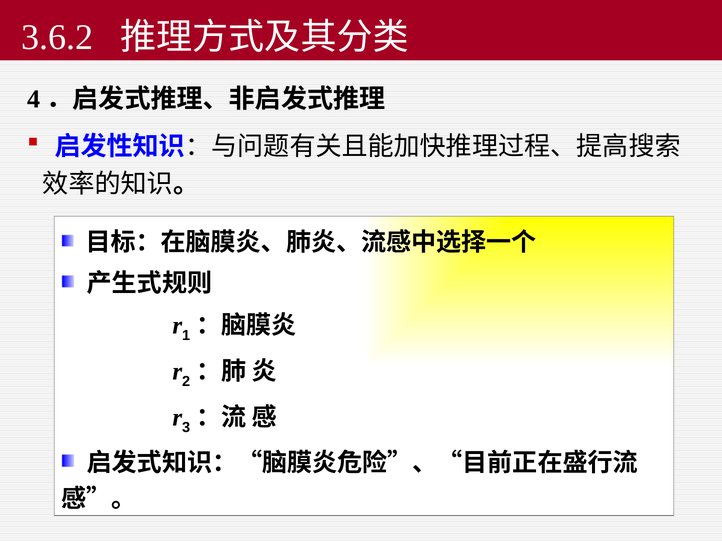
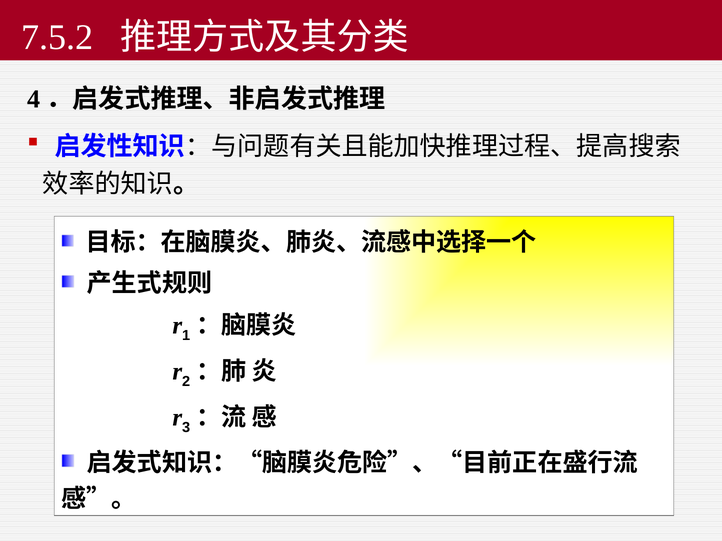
3.6.2: 3.6.2 -> 7.5.2 (57, 38)
